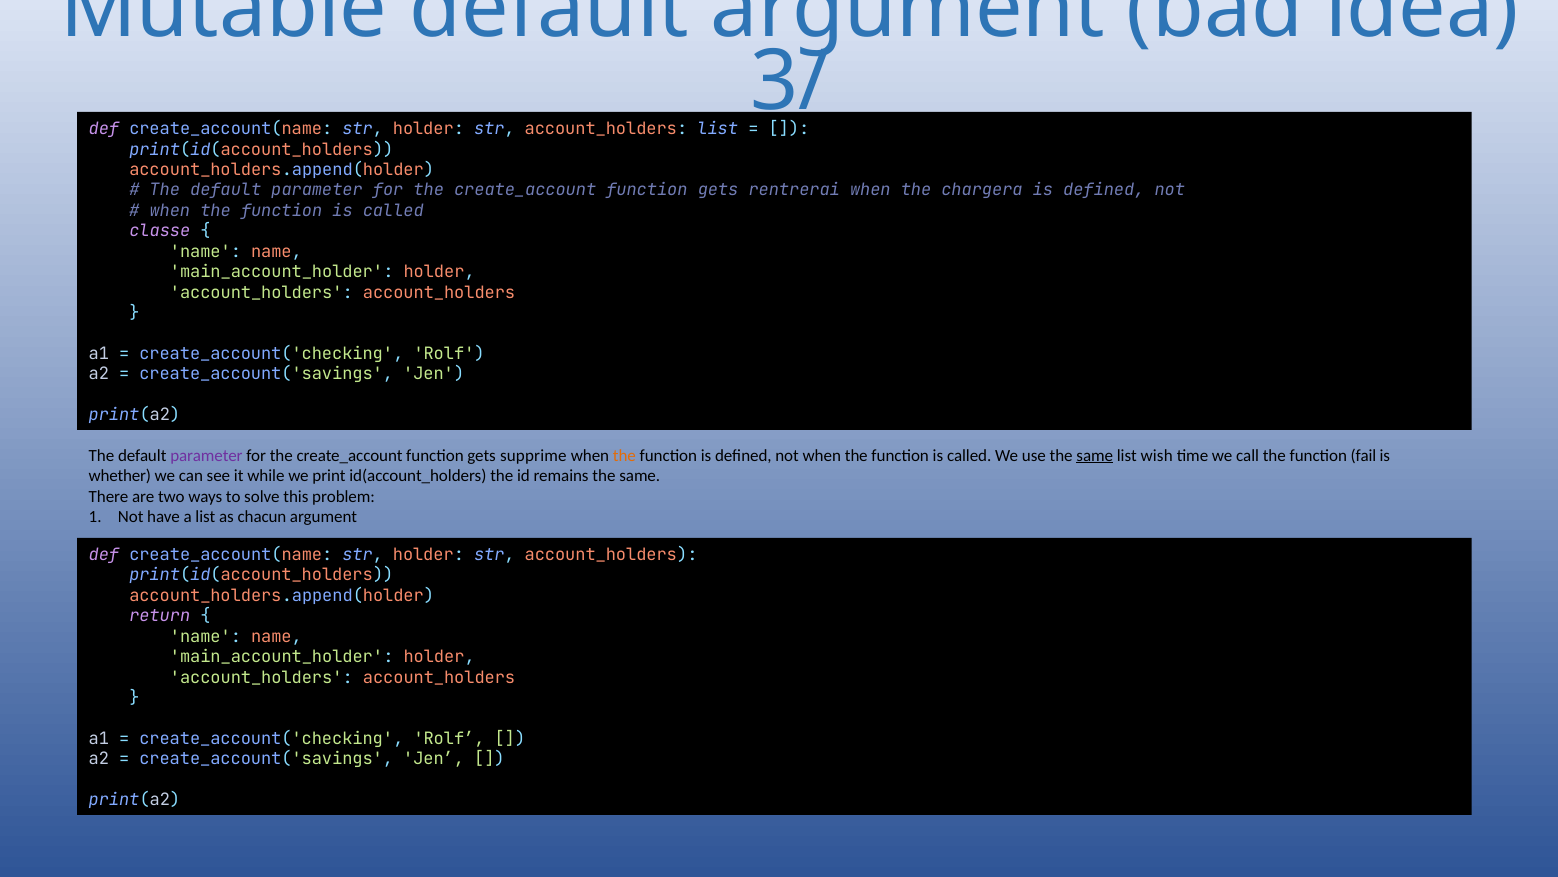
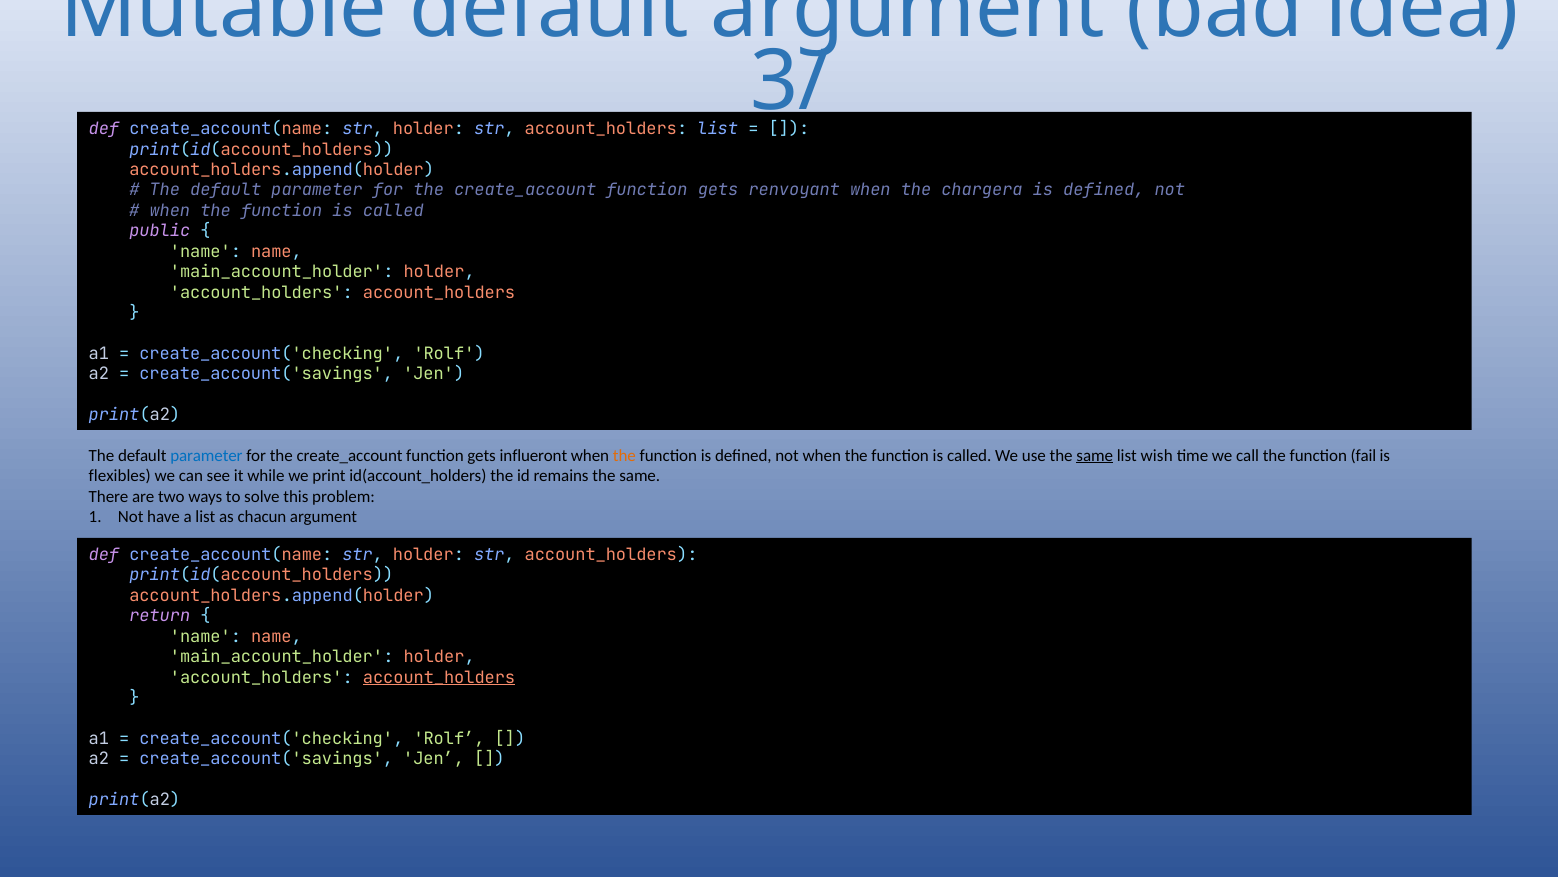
rentrerai: rentrerai -> renvoyant (794, 190)
classe: classe -> public (160, 231)
parameter colour: purple -> blue (206, 455)
supprime: supprime -> influeront (533, 455)
whether: whether -> flexibles (120, 476)
account_holders underline: none -> present (439, 677)
